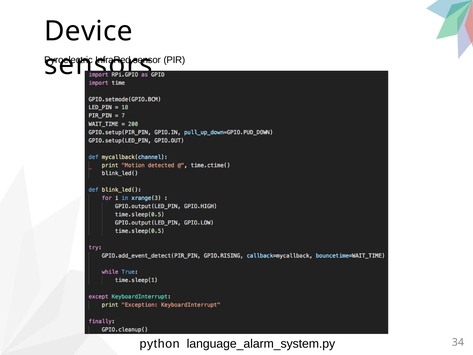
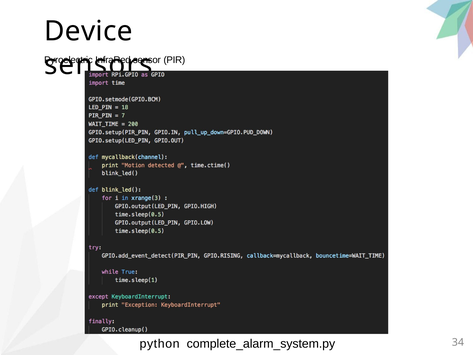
language_alarm_system.py: language_alarm_system.py -> complete_alarm_system.py (261, 344)
